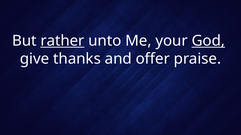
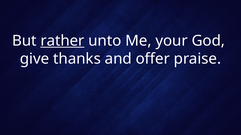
God underline: present -> none (208, 41)
